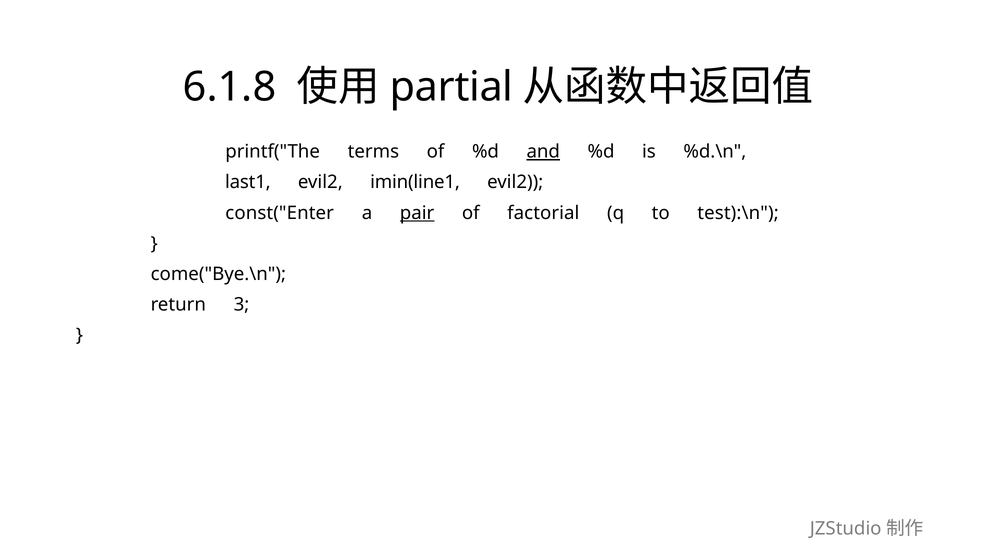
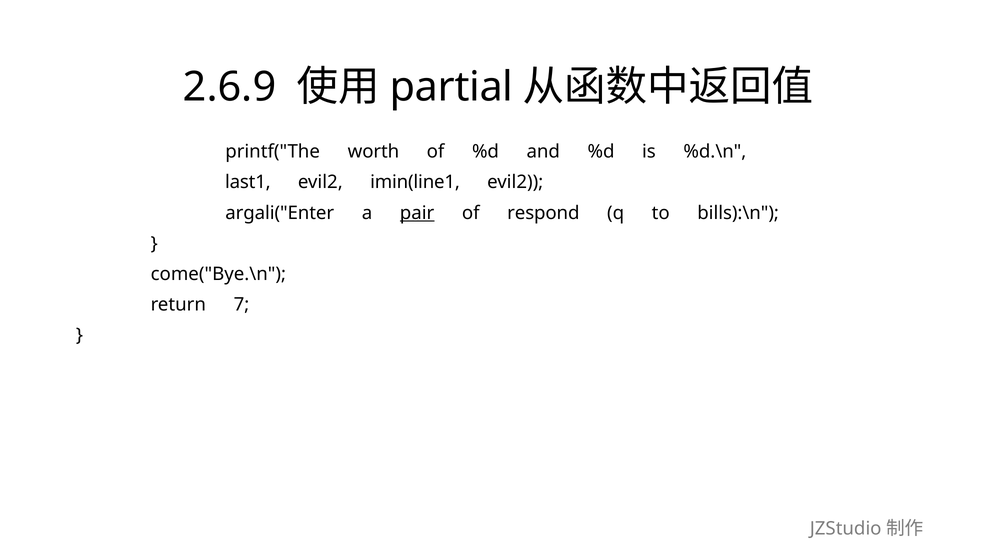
6.1.8: 6.1.8 -> 2.6.9 (230, 87)
terms: terms -> worth (373, 152)
and underline: present -> none (543, 152)
const("Enter: const("Enter -> argali("Enter (280, 213)
factorial: factorial -> respond (543, 213)
test):\n: test):\n -> bills):\n (738, 213)
3: 3 -> 7 (241, 305)
